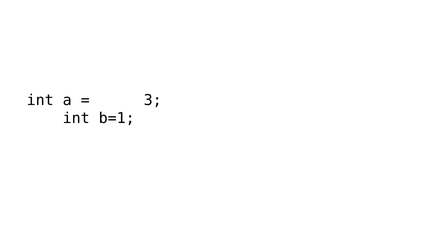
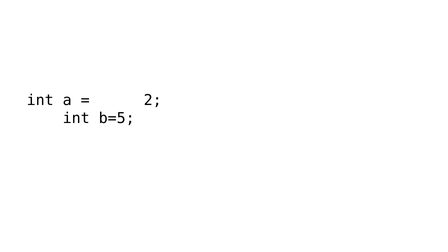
3: 3 -> 2 (153, 100)
b=1: b=1 -> b=5 (117, 118)
